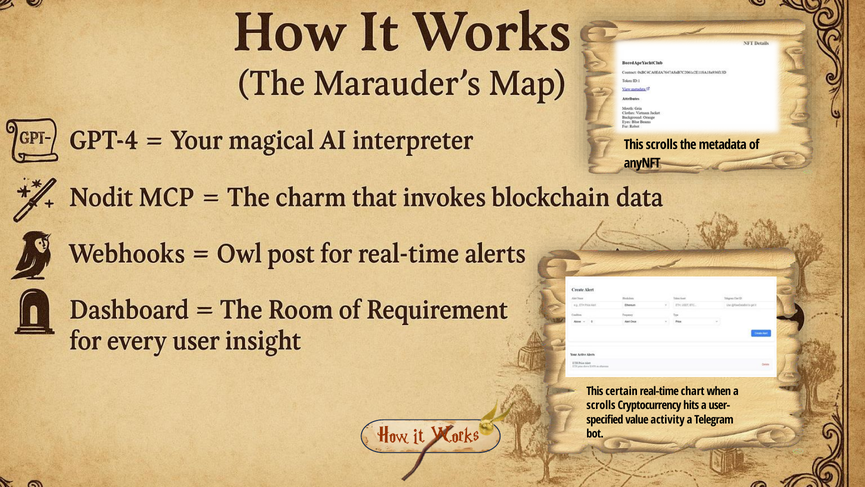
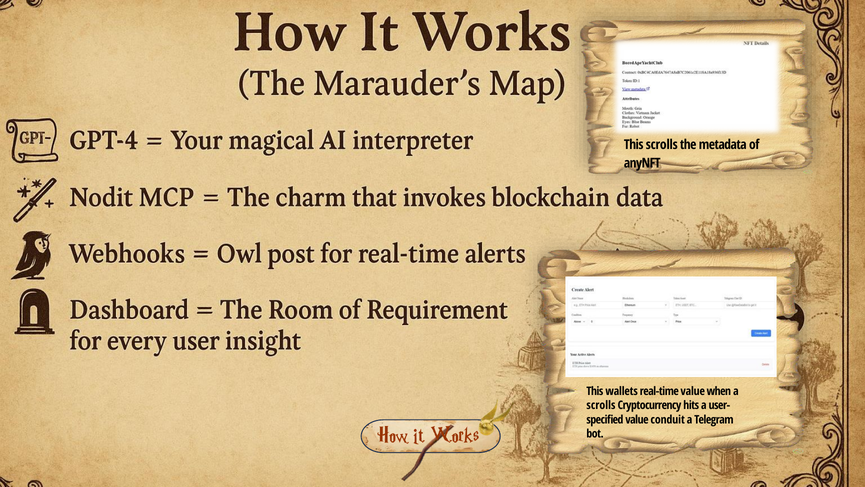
certain: certain -> wallets (622, 391)
real-time chart: chart -> value (693, 391)
activity: activity -> conduit (668, 419)
